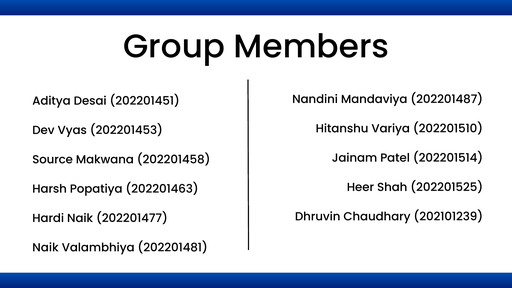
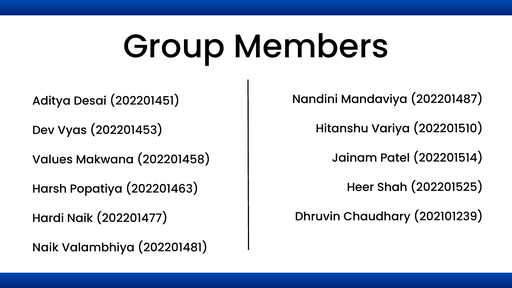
Source: Source -> Values (53, 160)
